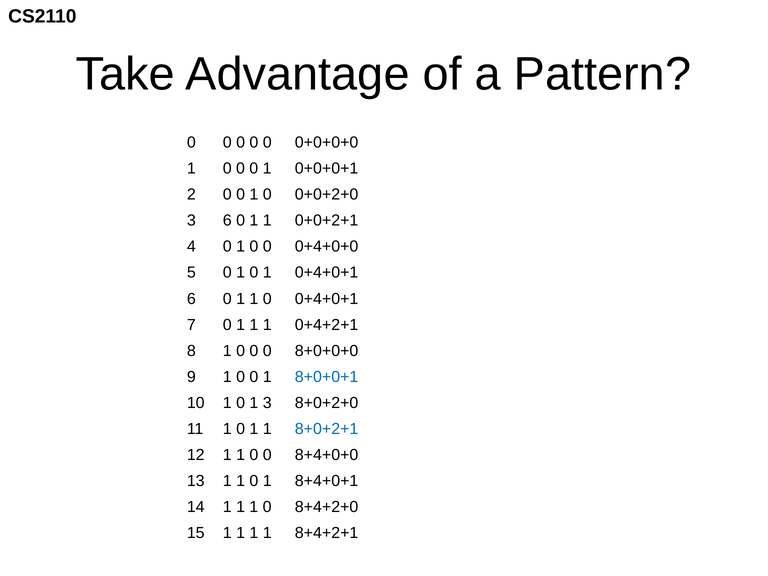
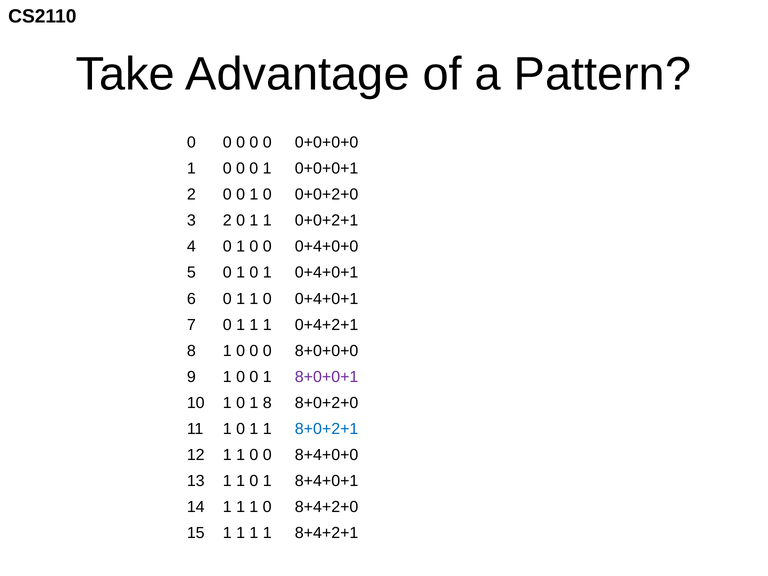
3 6: 6 -> 2 (227, 221)
8+0+0+1 colour: blue -> purple (327, 377)
1 3: 3 -> 8 (267, 403)
